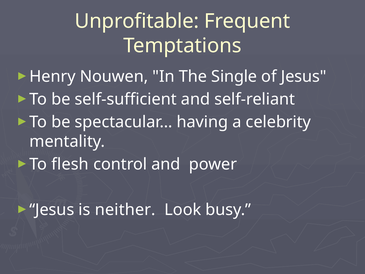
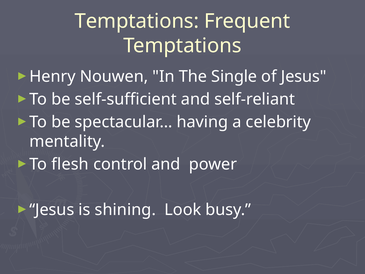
Unprofitable: Unprofitable -> Temptations (137, 21)
neither: neither -> shining (125, 210)
